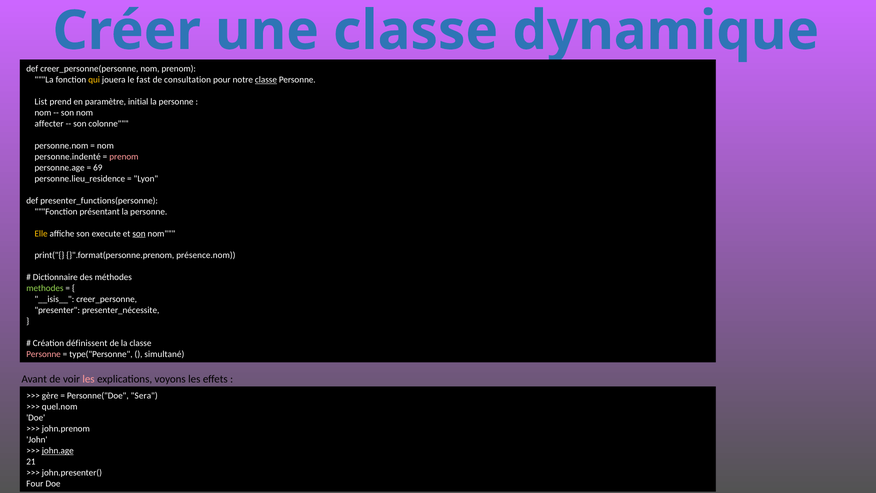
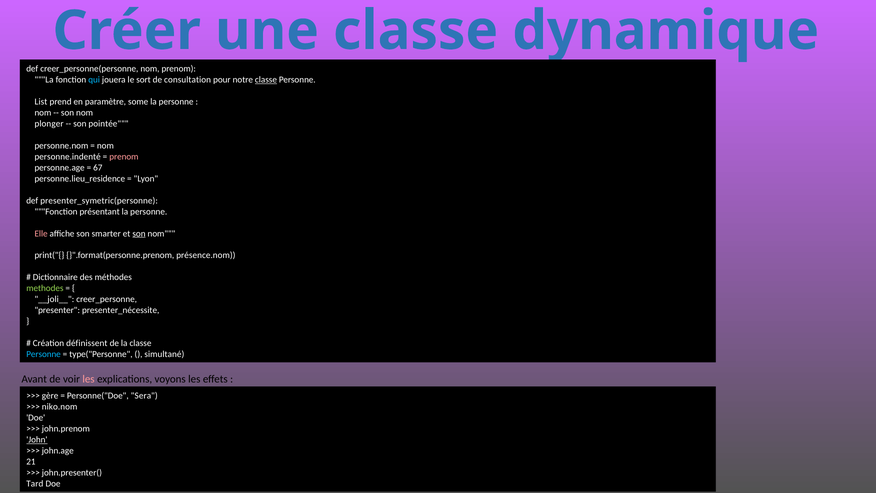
qui colour: yellow -> light blue (94, 80)
fast: fast -> sort (144, 80)
initial: initial -> some (138, 102)
affecter: affecter -> plonger (49, 124)
colonne: colonne -> pointée (108, 124)
69: 69 -> 67 (98, 168)
presenter_functions(personne: presenter_functions(personne -> presenter_symetric(personne (99, 200)
Elle colour: yellow -> pink (41, 233)
execute: execute -> smarter (106, 233)
__isis__: __isis__ -> __joli__ (54, 299)
Personne colour: pink -> light blue (44, 354)
quel.nom: quel.nom -> niko.nom (60, 407)
John underline: none -> present (37, 439)
john.age underline: present -> none (58, 450)
Four: Four -> Tard (35, 483)
